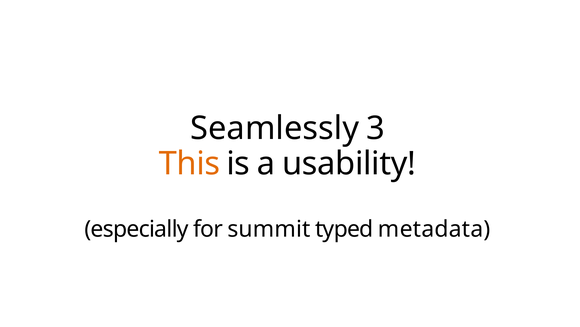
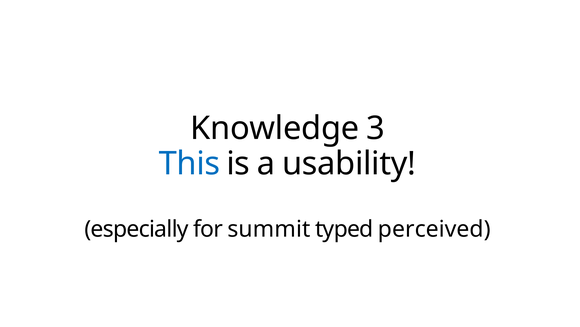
Seamlessly: Seamlessly -> Knowledge (275, 128)
This colour: orange -> blue (189, 163)
metadata: metadata -> perceived (434, 229)
